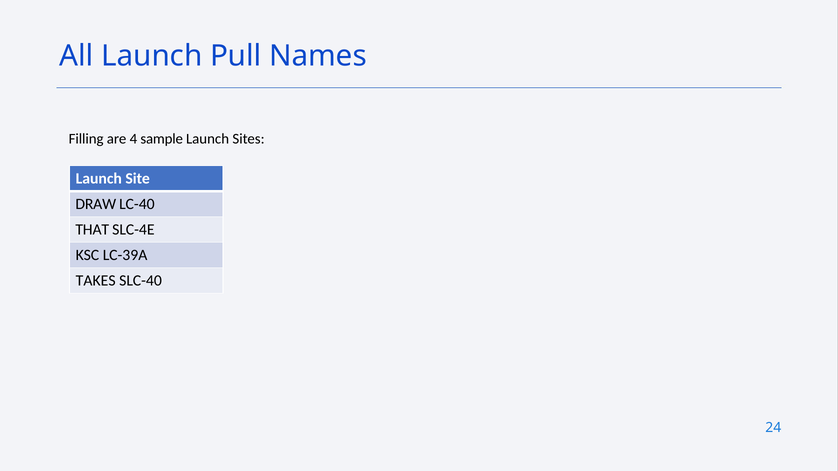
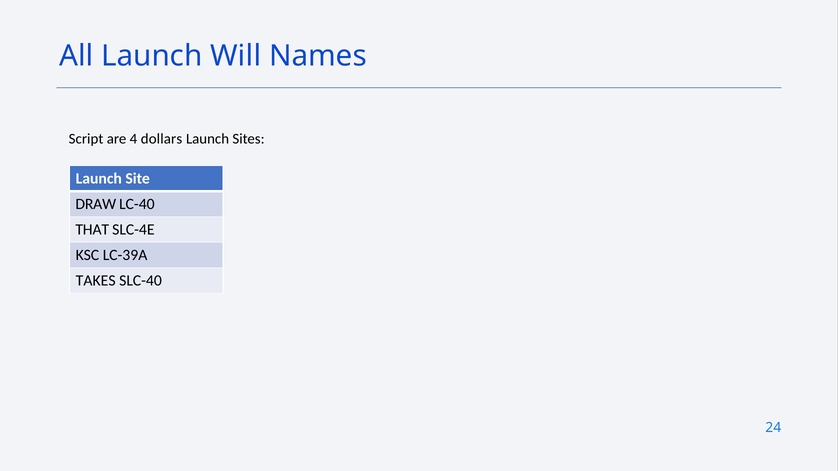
Pull: Pull -> Will (236, 56)
Filling: Filling -> Script (86, 139)
sample: sample -> dollars (162, 139)
